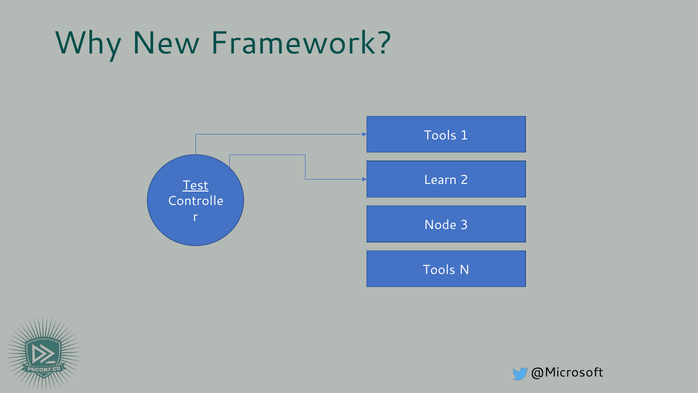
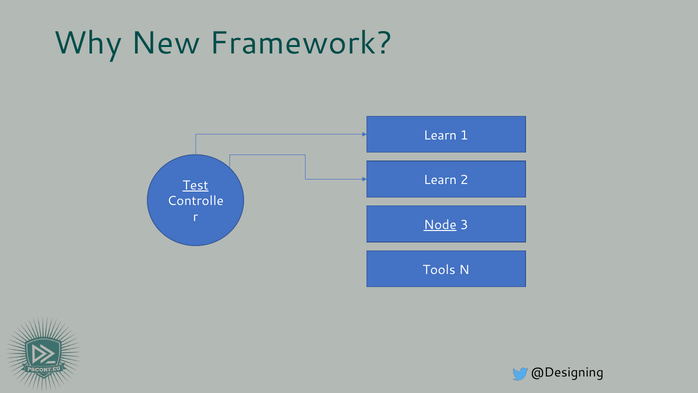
Tools: Tools -> Learn (440, 135)
Node underline: none -> present (440, 225)
@Microsoft: @Microsoft -> @Designing (567, 372)
